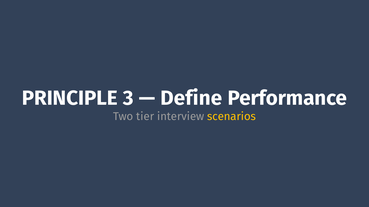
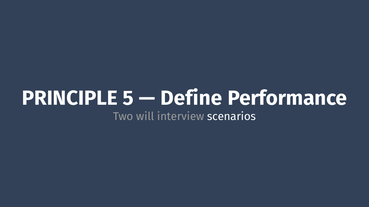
3: 3 -> 5 (128, 98)
tier: tier -> will (145, 117)
scenarios colour: yellow -> white (232, 117)
